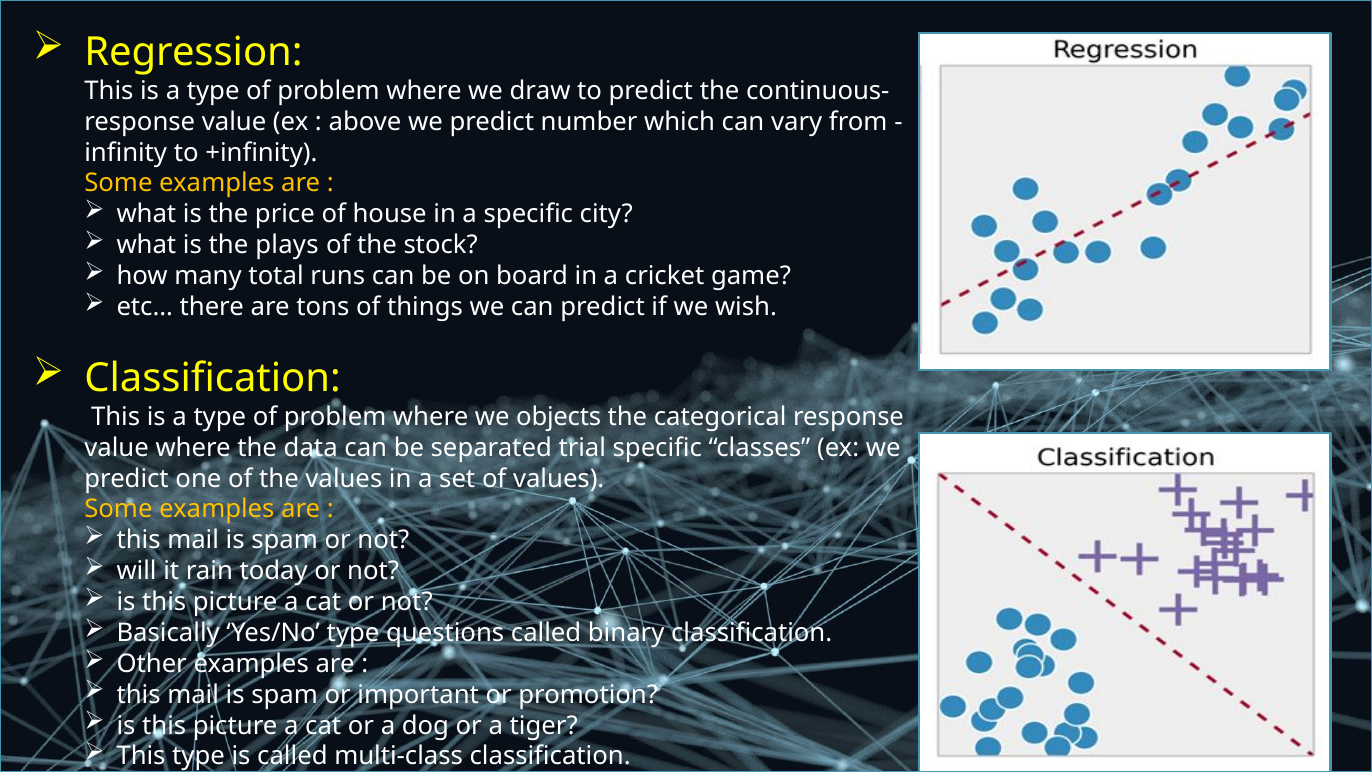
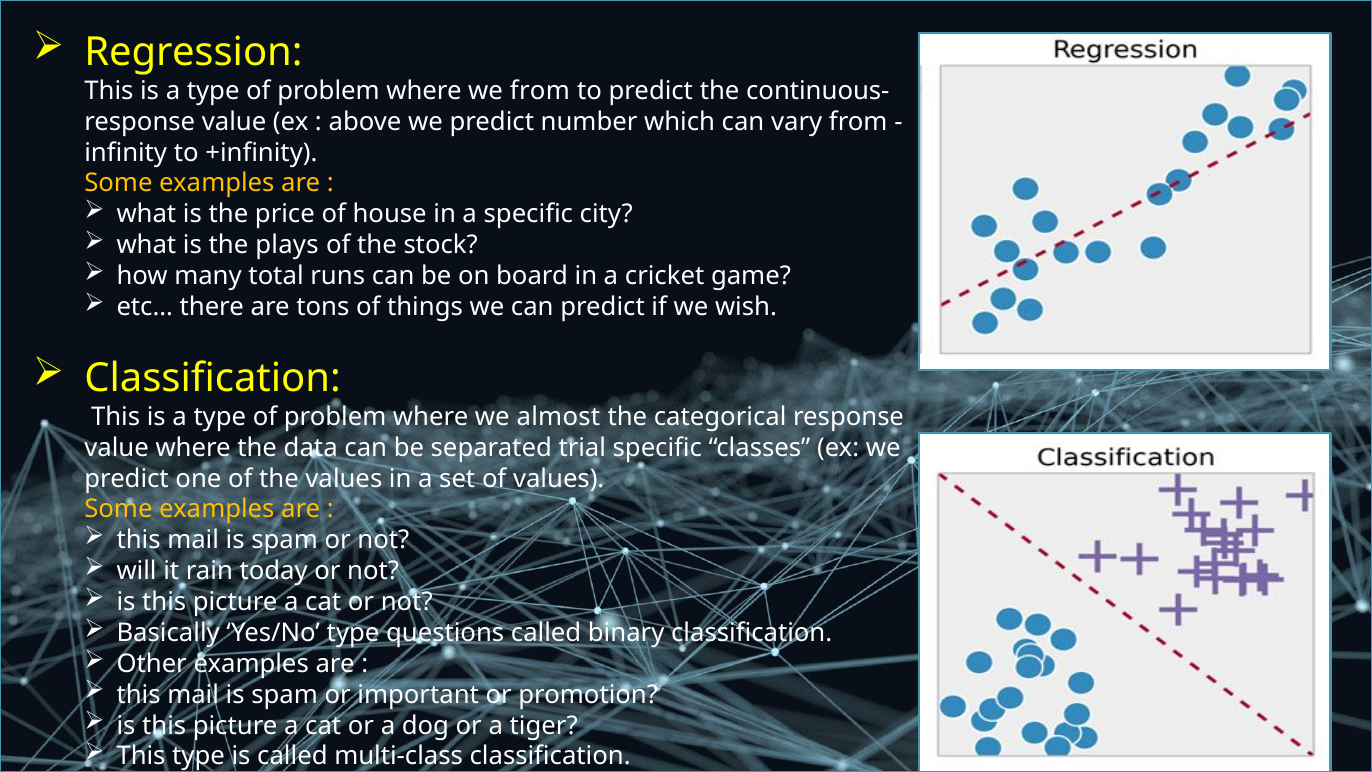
we draw: draw -> from (540, 91)
objects: objects -> almost (558, 417)
